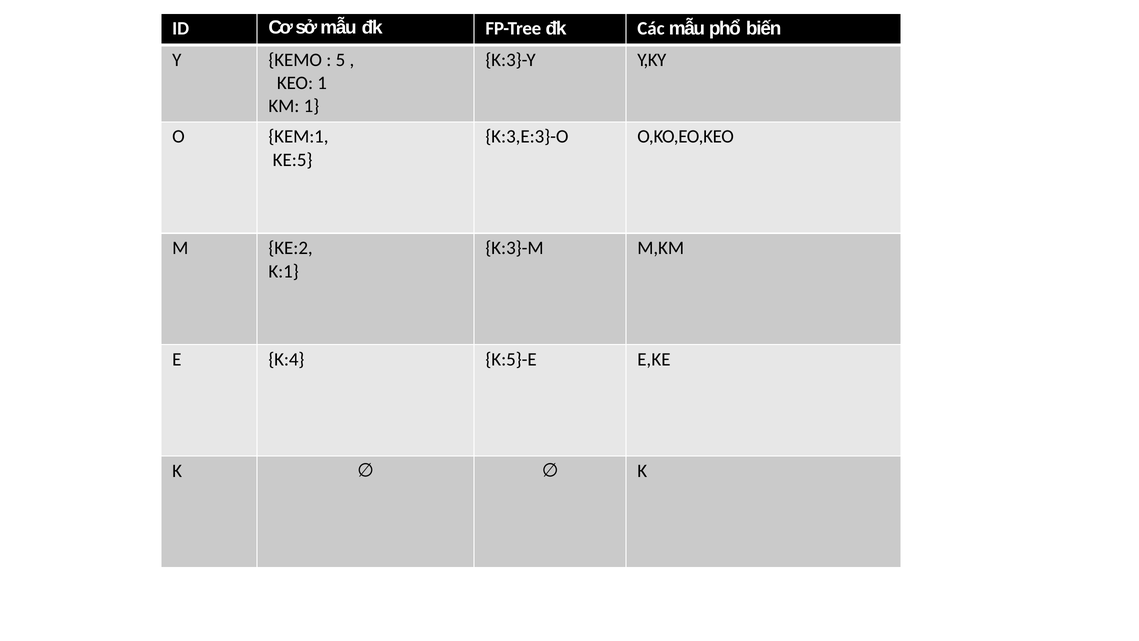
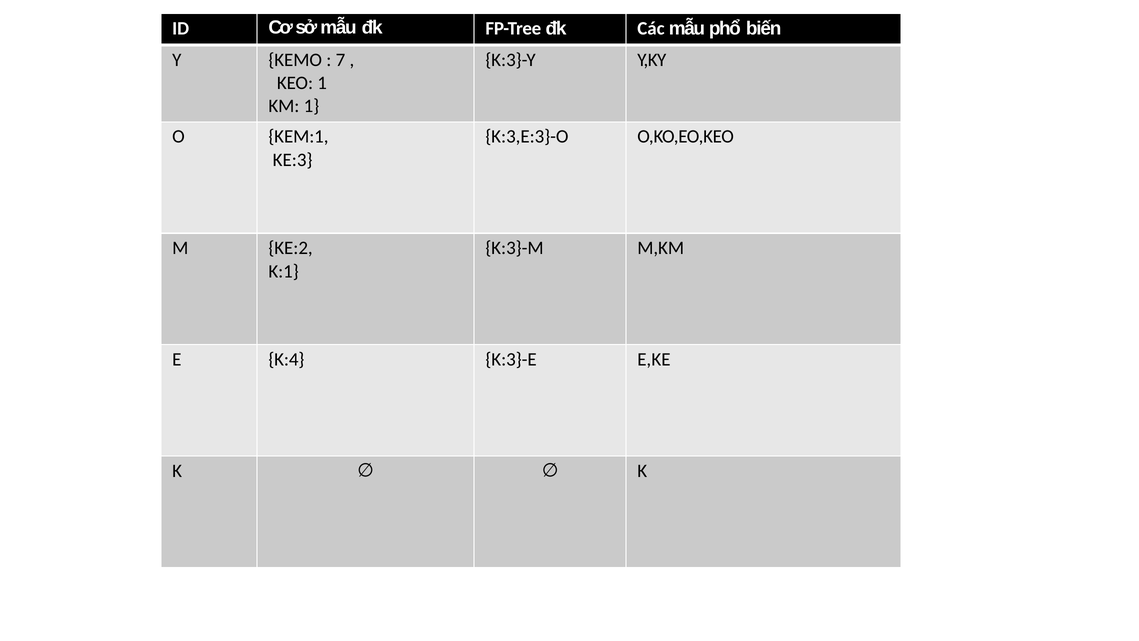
5: 5 -> 7 (340, 60)
KE:5: KE:5 -> KE:3 (293, 160)
K:5}-E: K:5}-E -> K:3}-E (511, 359)
